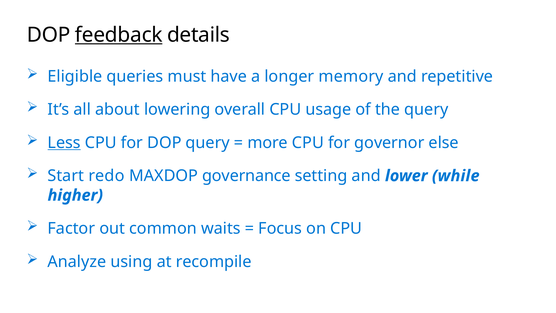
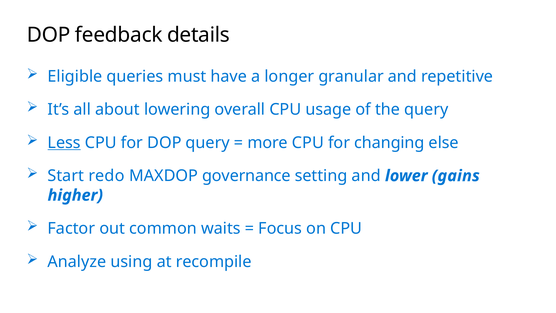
feedback underline: present -> none (119, 35)
memory: memory -> granular (351, 76)
governor: governor -> changing (389, 143)
while: while -> gains (456, 176)
